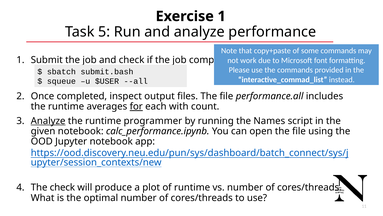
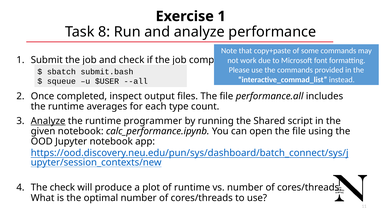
5: 5 -> 8 (104, 32)
for underline: present -> none (136, 106)
with: with -> type (179, 106)
Names: Names -> Shared (269, 121)
